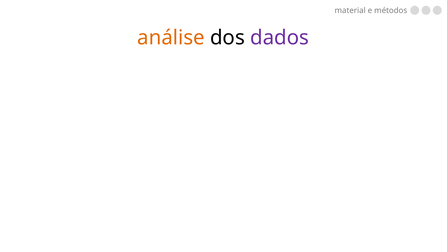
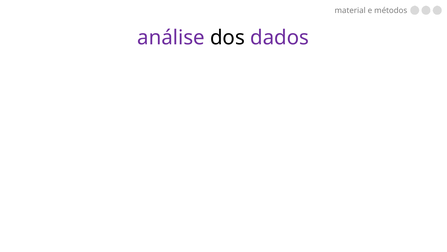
análise colour: orange -> purple (171, 38)
